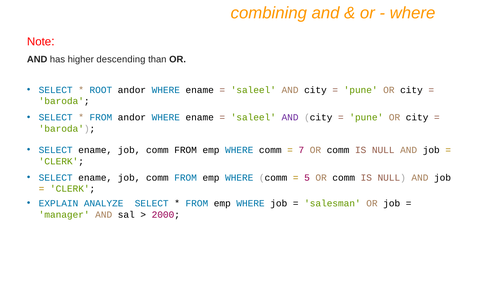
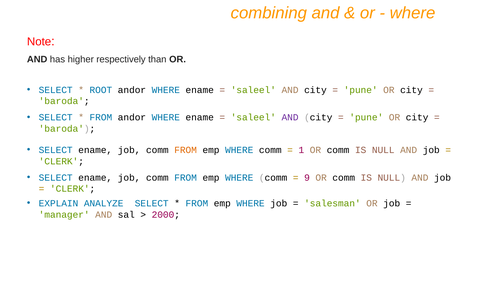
descending: descending -> respectively (121, 59)
FROM colour: black -> orange (186, 150)
7: 7 -> 1 (301, 150)
5: 5 -> 9 (307, 178)
